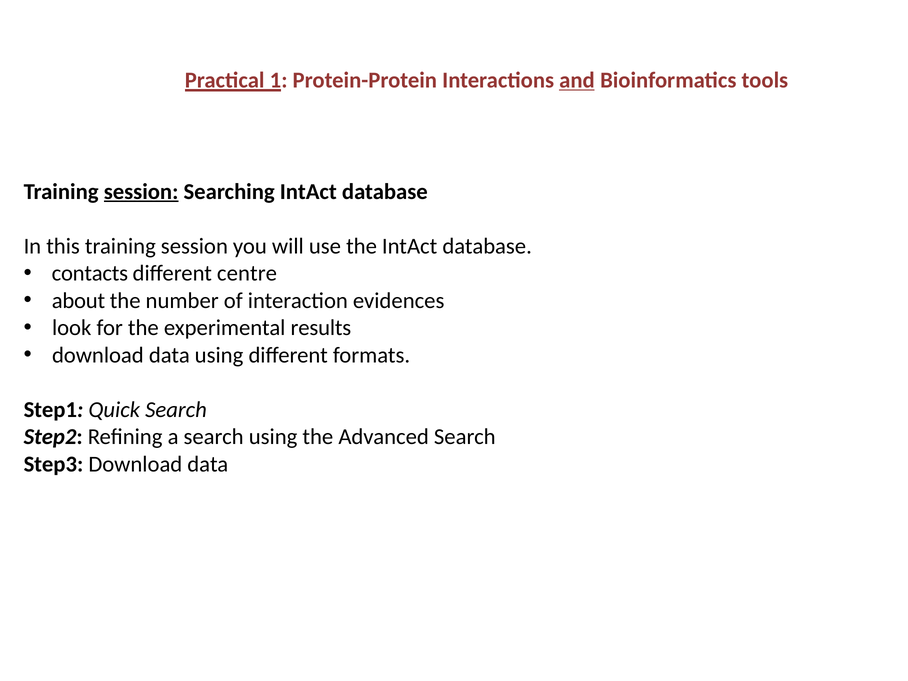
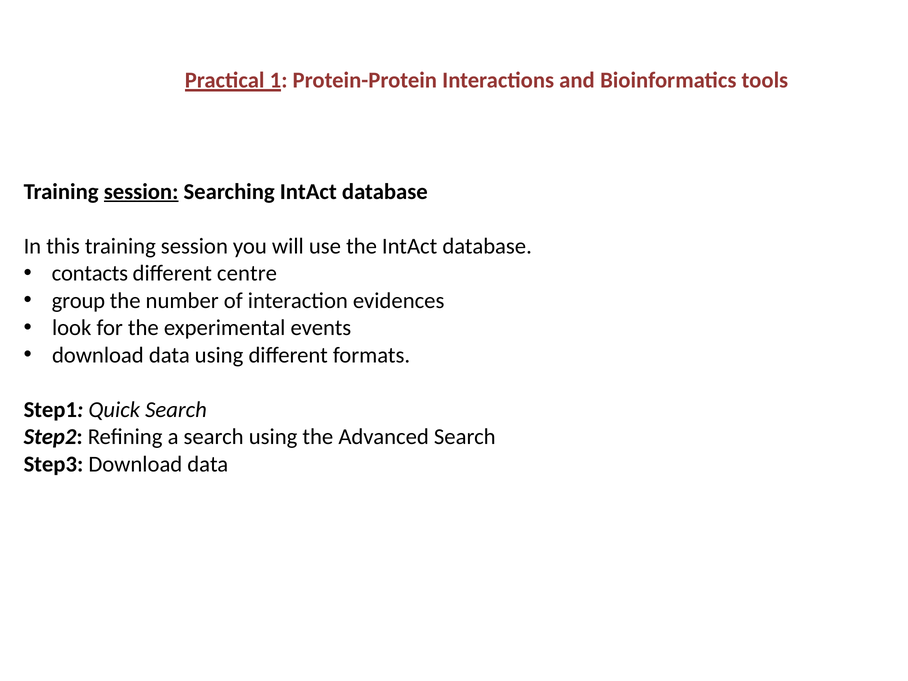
and underline: present -> none (577, 80)
about: about -> group (78, 301)
results: results -> events (321, 328)
